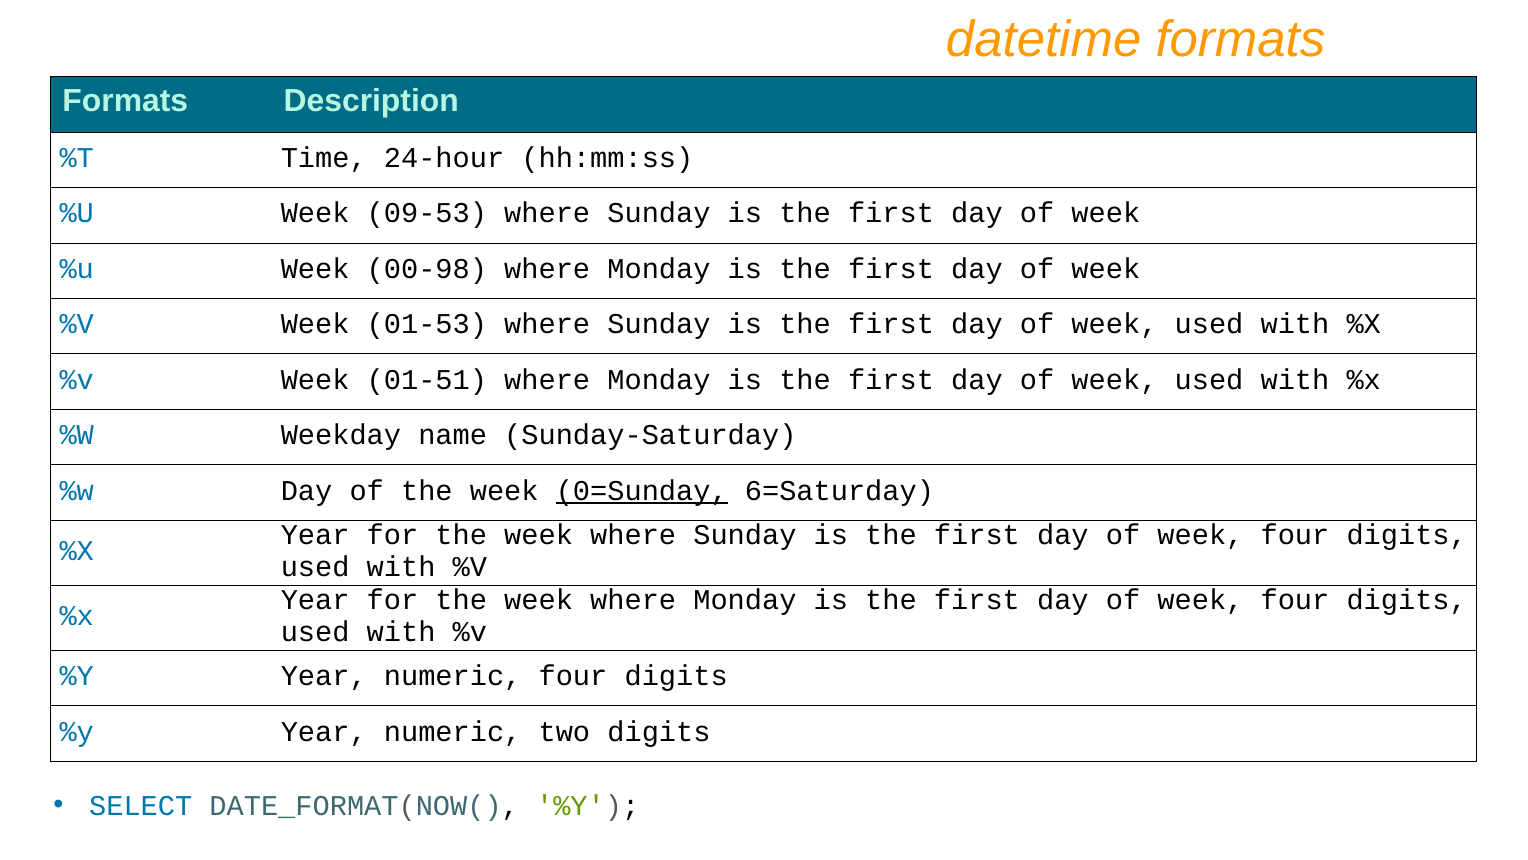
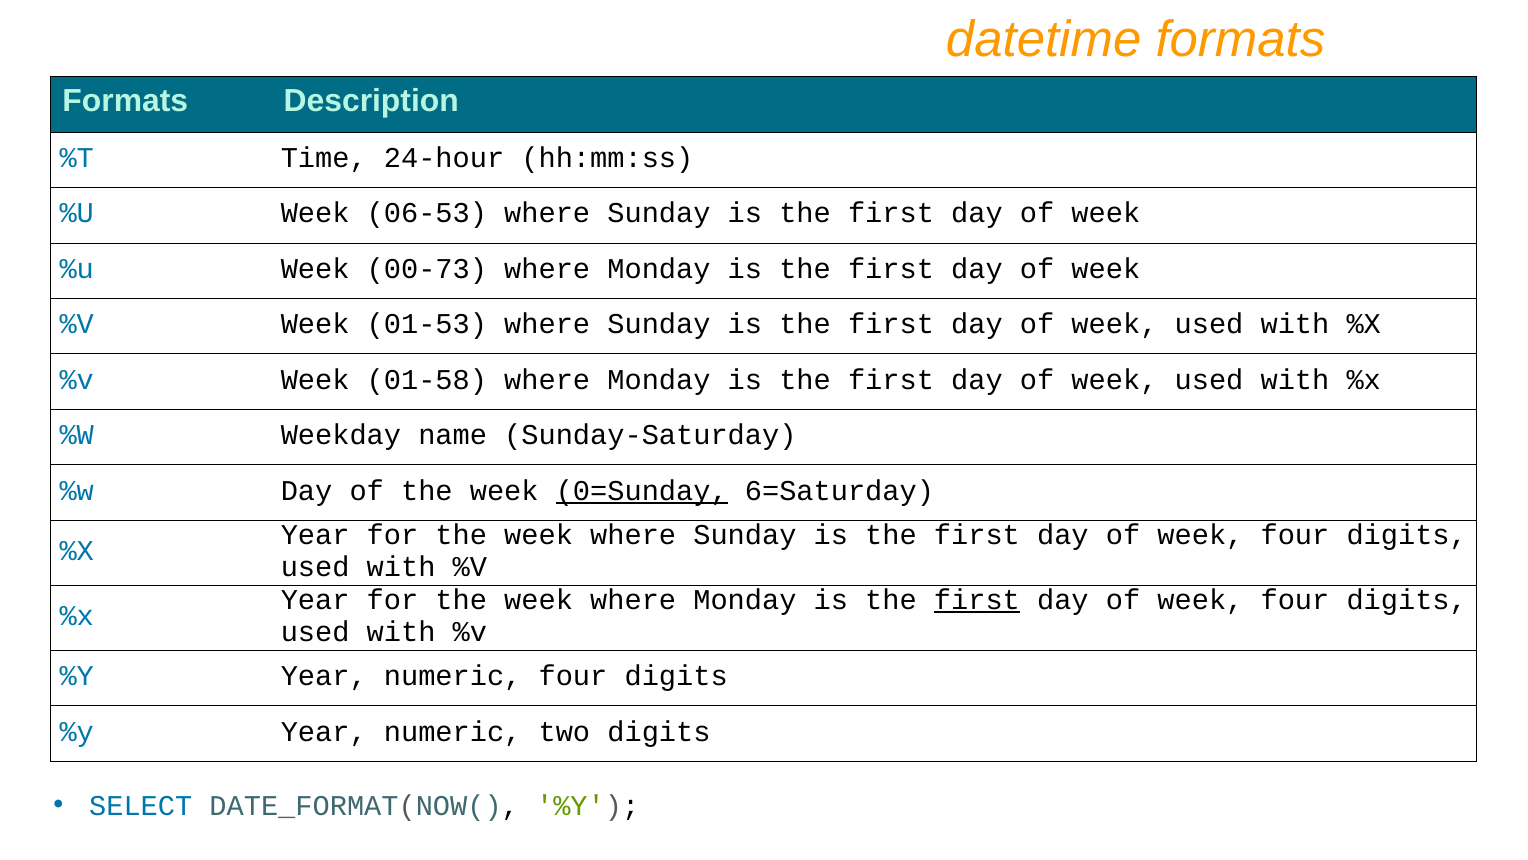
09-53: 09-53 -> 06-53 (427, 213)
00-98: 00-98 -> 00-73 (427, 269)
01-51: 01-51 -> 01-58 (427, 380)
first underline: none -> present (977, 599)
